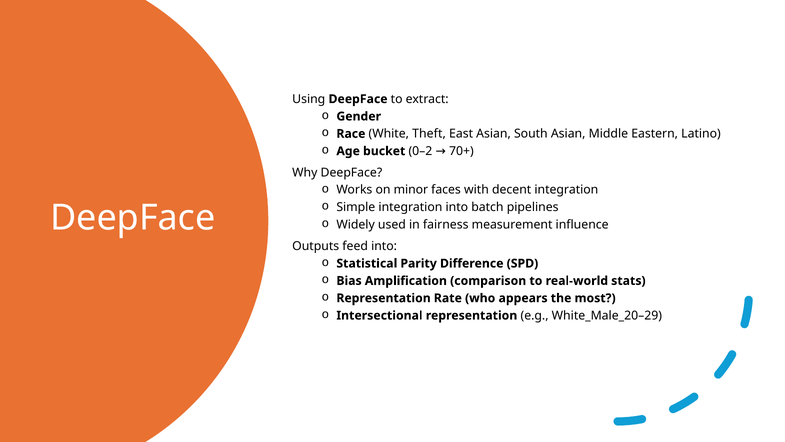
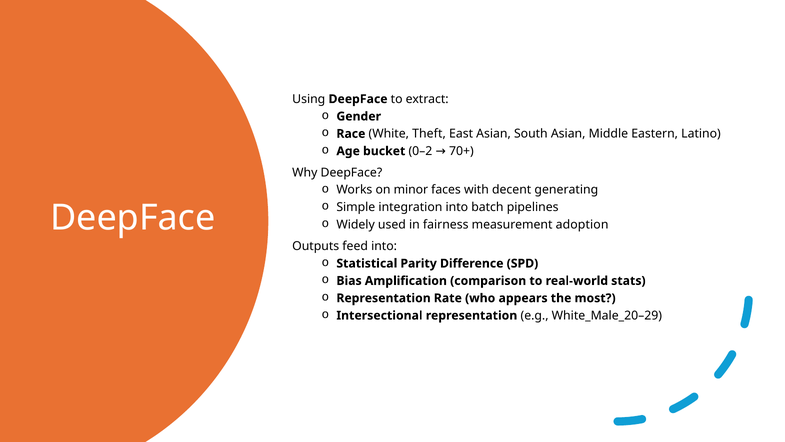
decent integration: integration -> generating (566, 190)
influence: influence -> adoption (582, 224)
